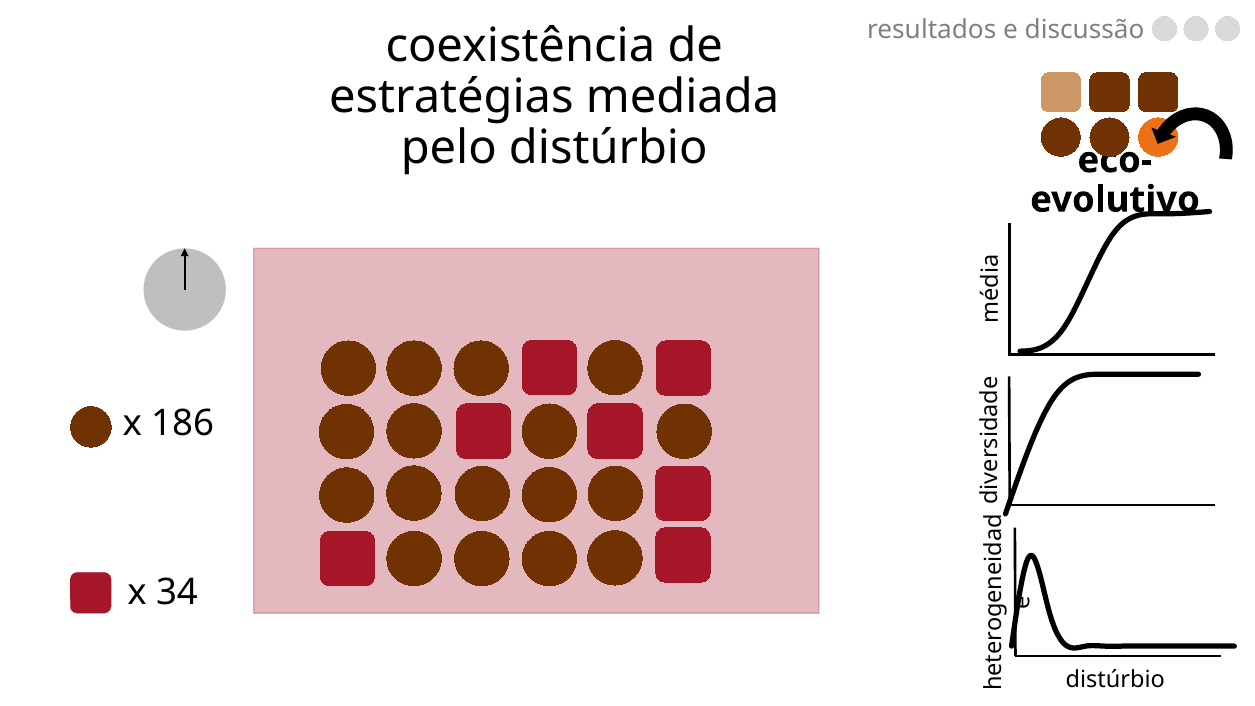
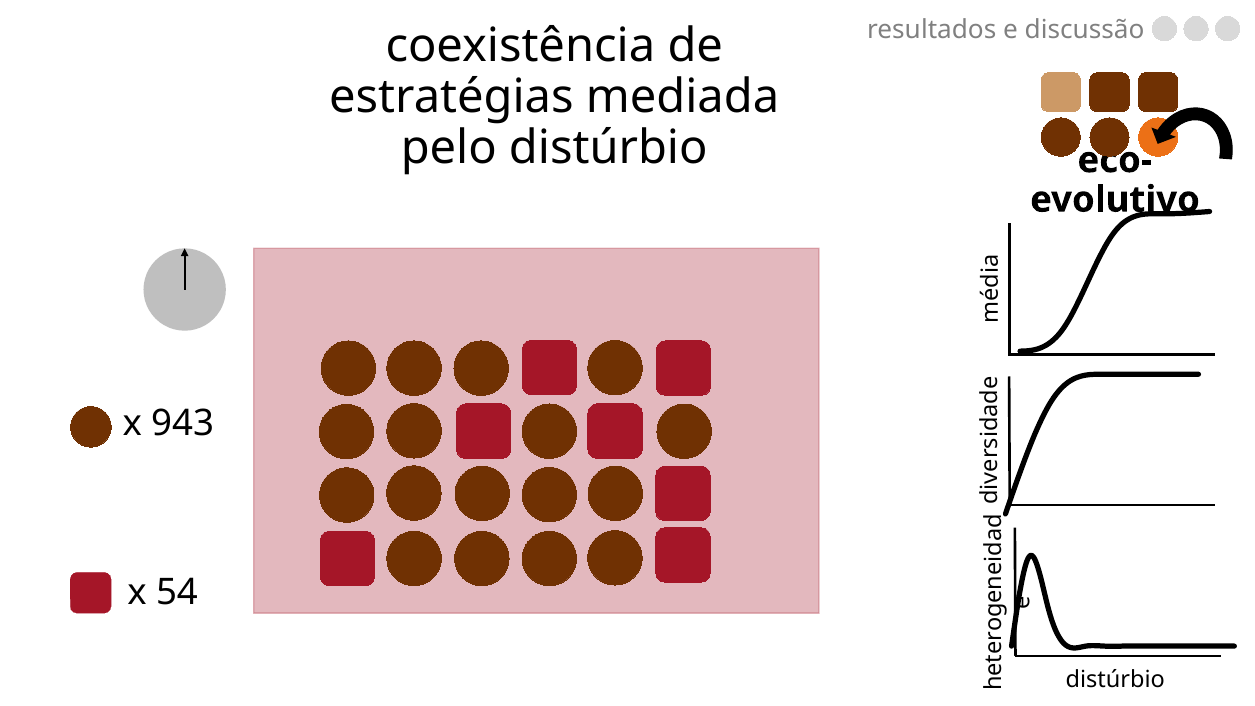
186: 186 -> 943 (183, 424)
34: 34 -> 54 (177, 593)
